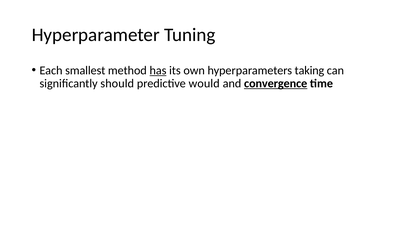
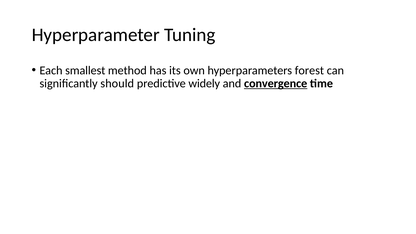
has underline: present -> none (158, 70)
taking: taking -> forest (309, 70)
would: would -> widely (204, 83)
